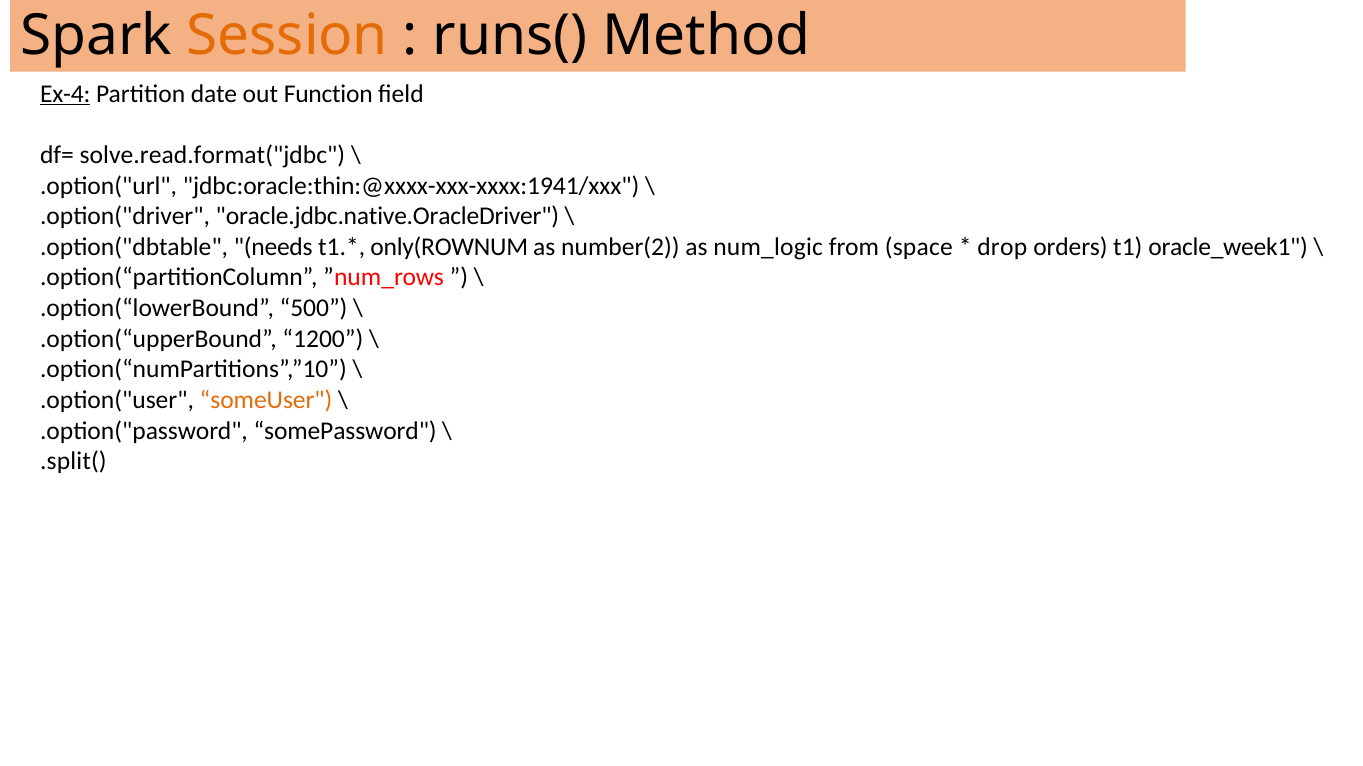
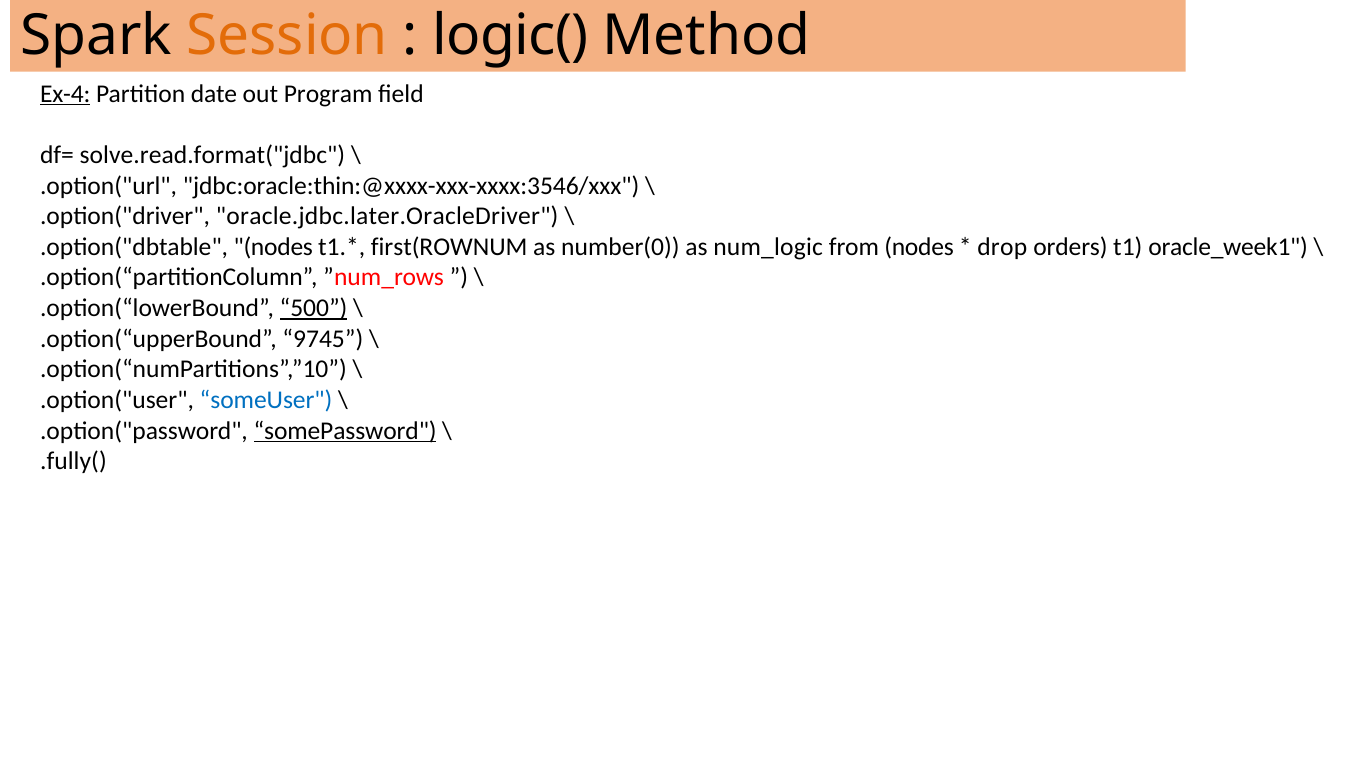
runs(: runs( -> logic( (510, 35)
Function: Function -> Program (328, 94)
jdbc:oracle:thin:@xxxx-xxx-xxxx:1941/xxx: jdbc:oracle:thin:@xxxx-xxx-xxxx:1941/xxx -> jdbc:oracle:thin:@xxxx-xxx-xxxx:3546/xxx (411, 186)
oracle.jdbc.native.OracleDriver: oracle.jdbc.native.OracleDriver -> oracle.jdbc.later.OracleDriver (387, 216)
.option("dbtable needs: needs -> nodes (273, 247)
only(ROWNUM: only(ROWNUM -> first(ROWNUM (449, 247)
number(2: number(2 -> number(0 (620, 247)
from space: space -> nodes (919, 247)
500 underline: none -> present (314, 308)
1200: 1200 -> 9745 (323, 339)
someUser colour: orange -> blue (266, 400)
somePassword underline: none -> present (345, 431)
.split(: .split( -> .fully( (73, 462)
